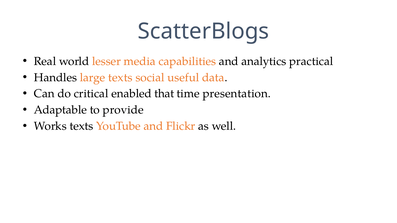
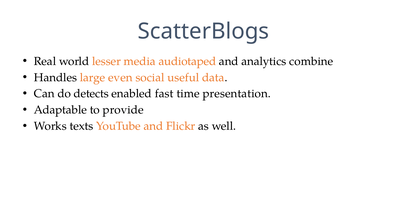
capabilities: capabilities -> audiotaped (187, 61)
practical: practical -> combine (311, 61)
large texts: texts -> even (120, 78)
critical: critical -> detects (91, 94)
that: that -> fast (164, 94)
